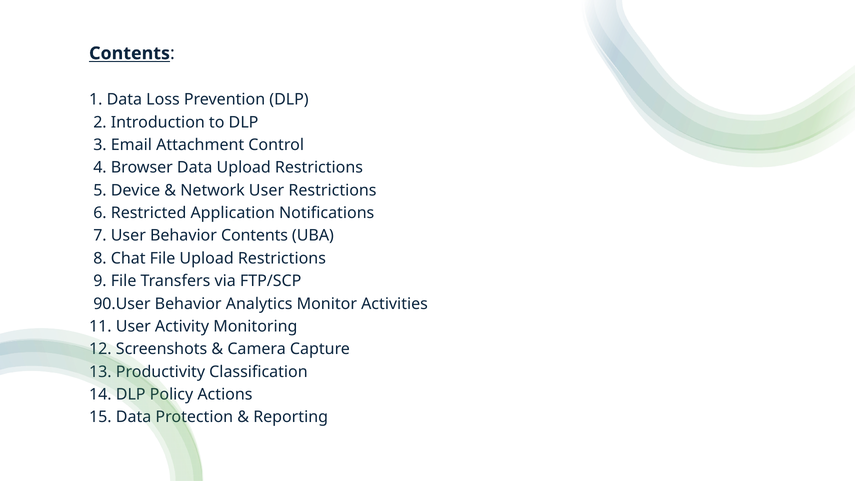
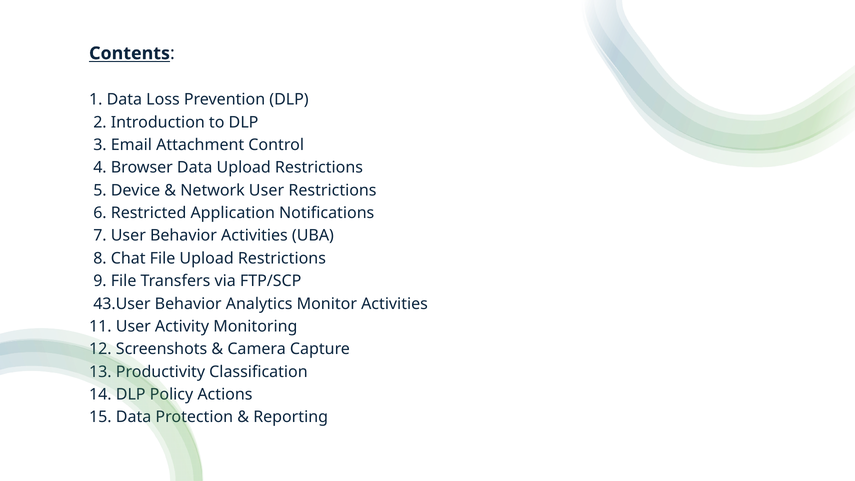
Behavior Contents: Contents -> Activities (254, 236)
90.User: 90.User -> 43.User (122, 304)
